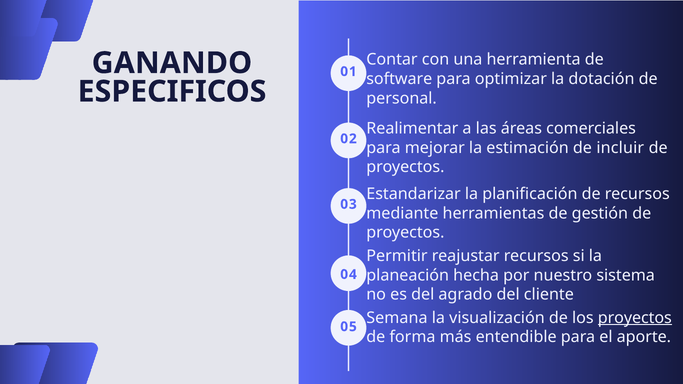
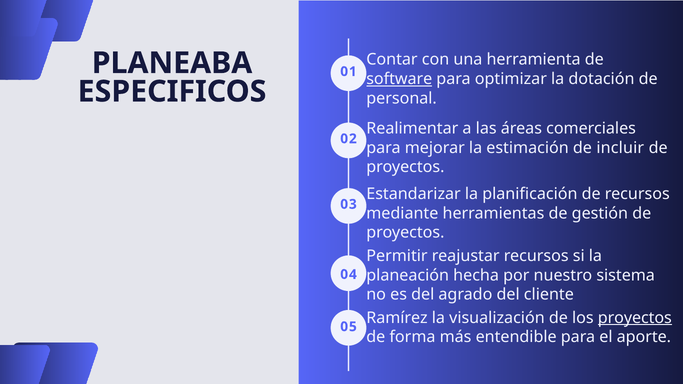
GANANDO: GANANDO -> PLANEABA (172, 63)
software underline: none -> present (399, 79)
Semana: Semana -> Ramírez (397, 318)
